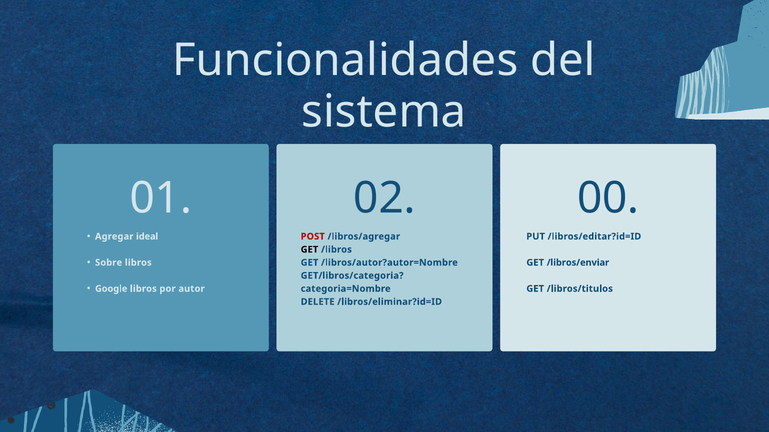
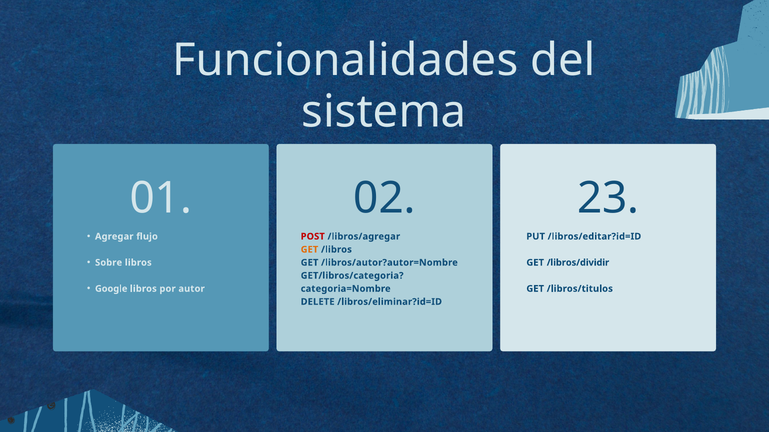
00: 00 -> 23 (608, 199)
ideal: ideal -> flujo (147, 237)
GET colour: black -> orange (309, 250)
/libros/enviar: /libros/enviar -> /libros/dividir (578, 263)
